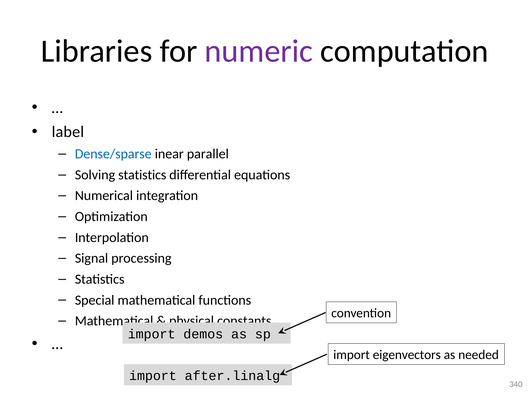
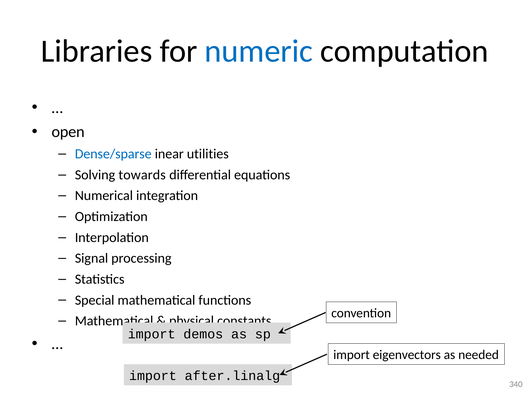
numeric colour: purple -> blue (259, 51)
label: label -> open (68, 132)
parallel: parallel -> utilities (208, 154)
Solving statistics: statistics -> towards (142, 175)
